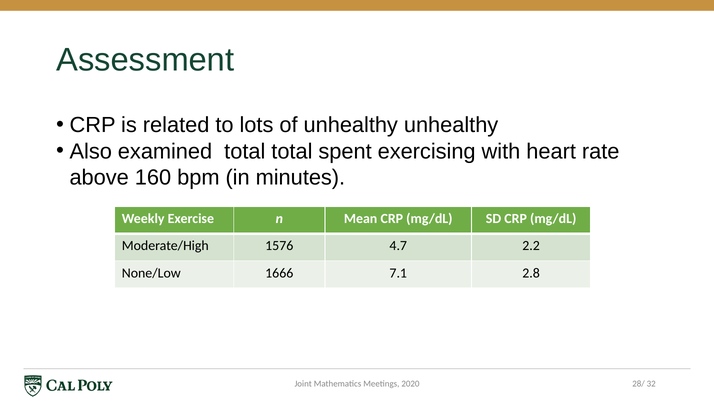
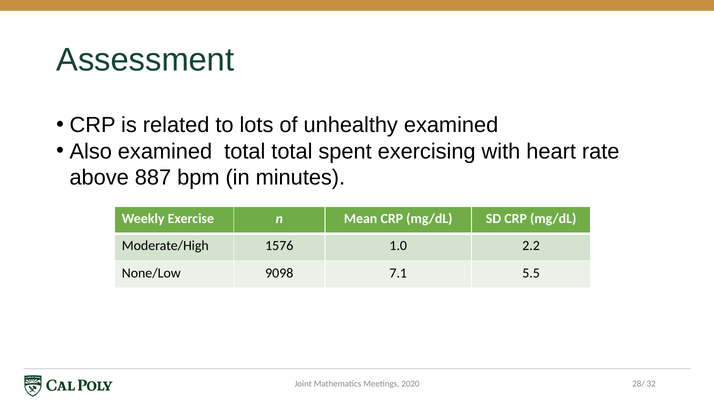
unhealthy unhealthy: unhealthy -> examined (451, 125)
160: 160 -> 887 (153, 177)
4.7: 4.7 -> 1.0 (398, 246)
1666: 1666 -> 9098 (279, 273)
2.8: 2.8 -> 5.5 (531, 273)
